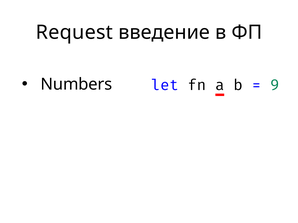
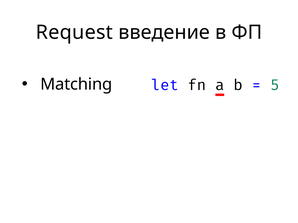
Numbers: Numbers -> Matching (76, 84)
9: 9 -> 5 (275, 85)
